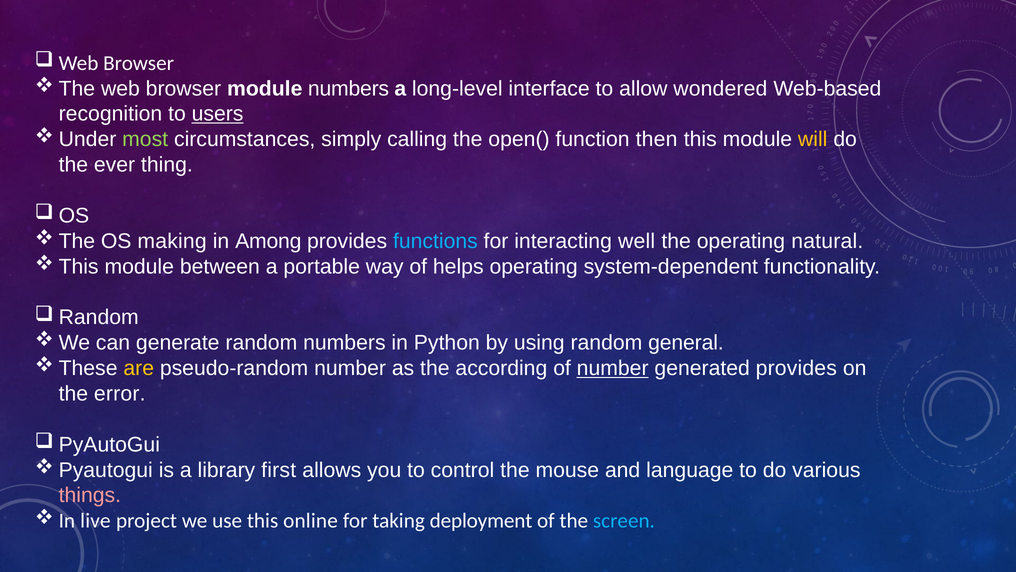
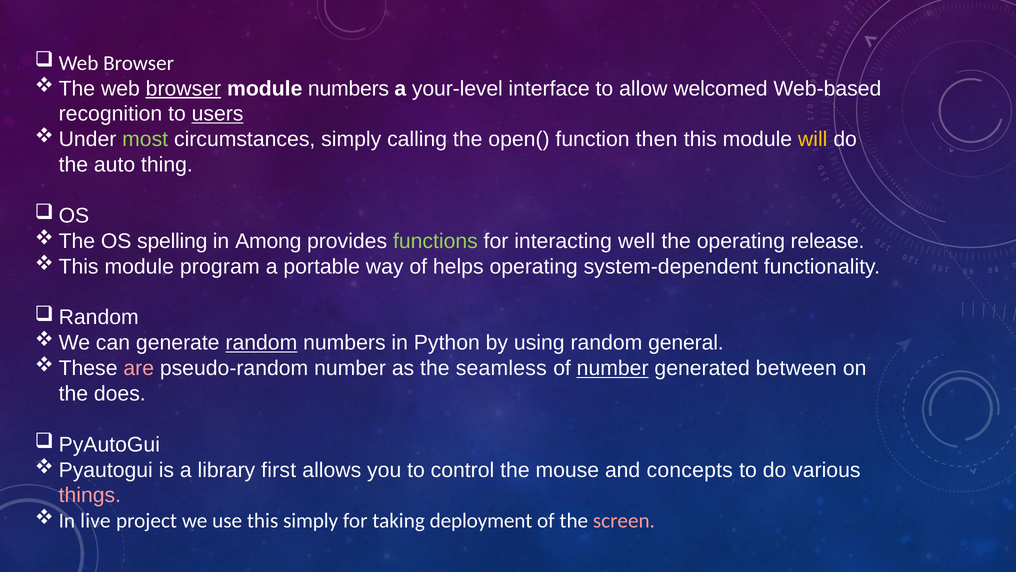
browser underline: none -> present (183, 88)
long-level: long-level -> your-level (457, 88)
wondered: wondered -> welcomed (720, 88)
ever: ever -> auto (115, 165)
making: making -> spelling (172, 241)
functions colour: light blue -> light green (435, 241)
natural: natural -> release (828, 241)
between: between -> program (220, 266)
random underline: none -> present (261, 343)
are colour: yellow -> pink (139, 368)
according: according -> seamless (501, 368)
generated provides: provides -> between (796, 368)
error: error -> does (120, 393)
language: language -> concepts (690, 470)
this online: online -> simply (311, 520)
screen colour: light blue -> pink (624, 520)
